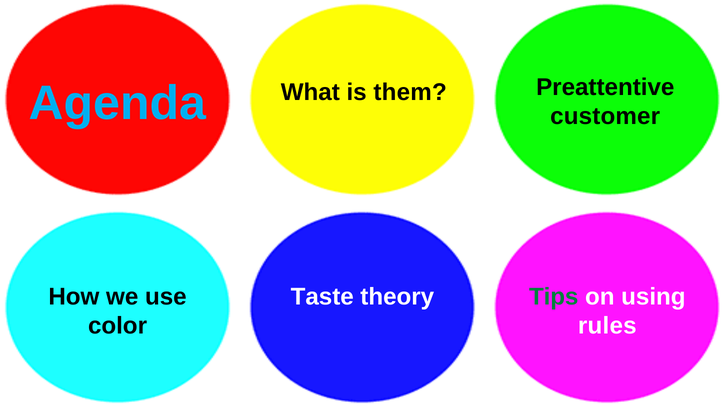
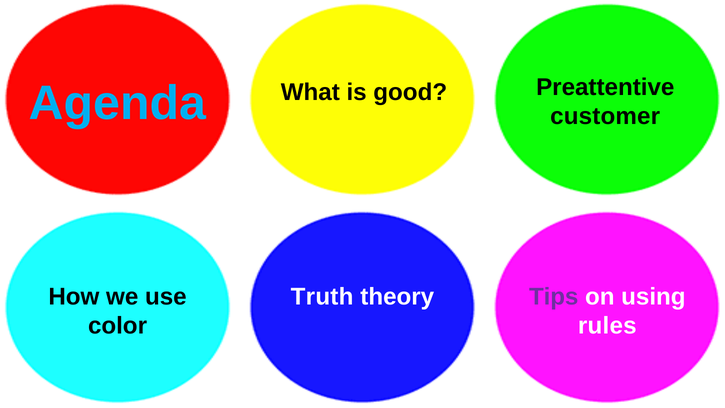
them: them -> good (410, 92)
Taste: Taste -> Truth (322, 297)
Tips colour: green -> purple (554, 297)
